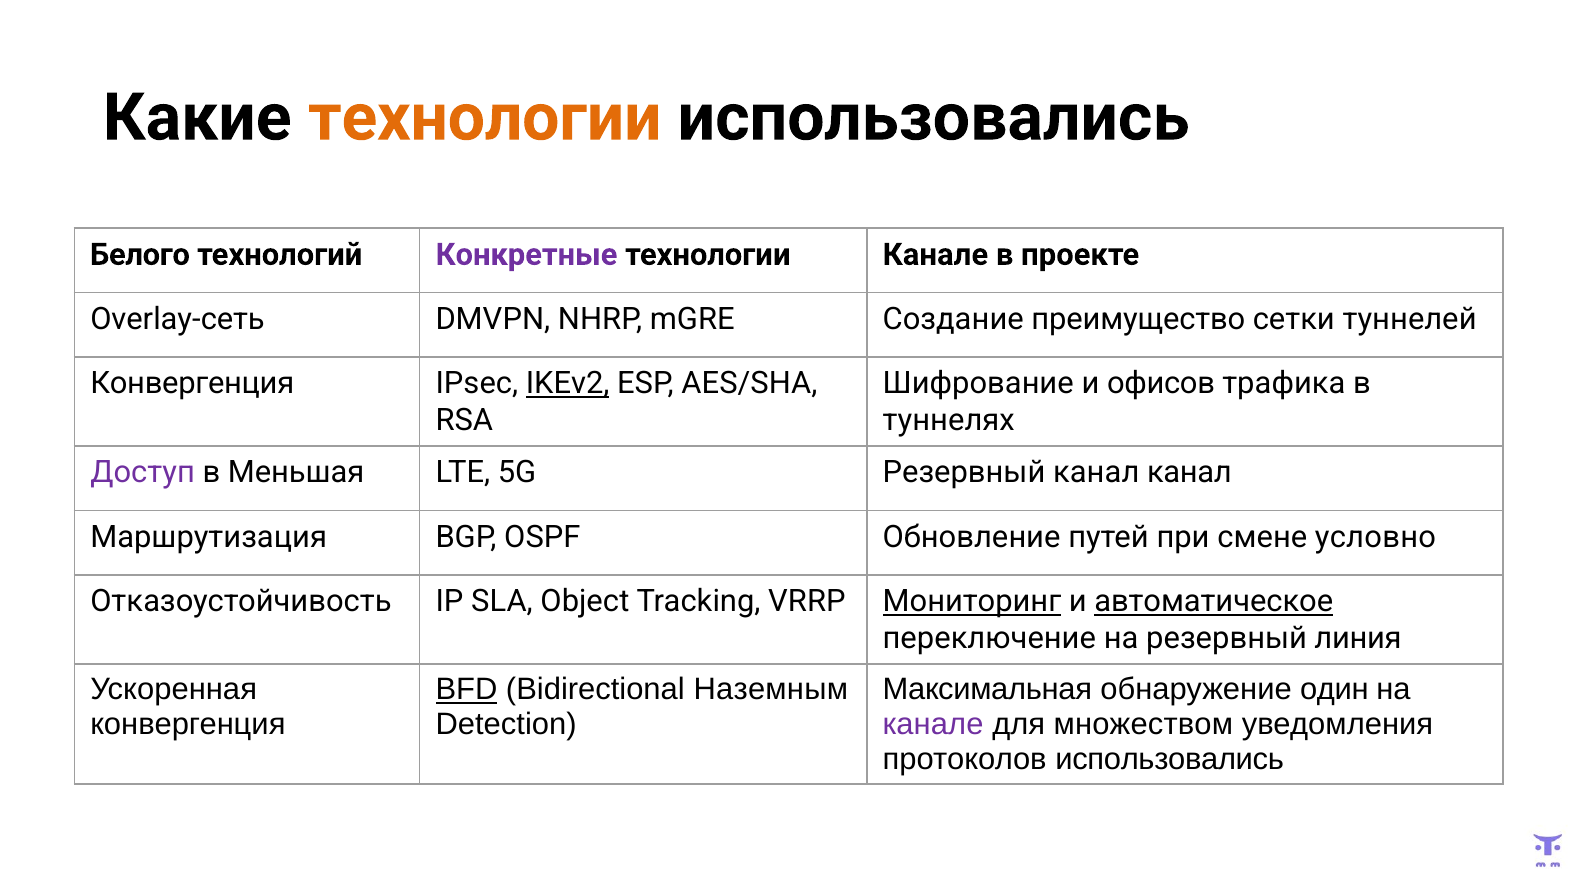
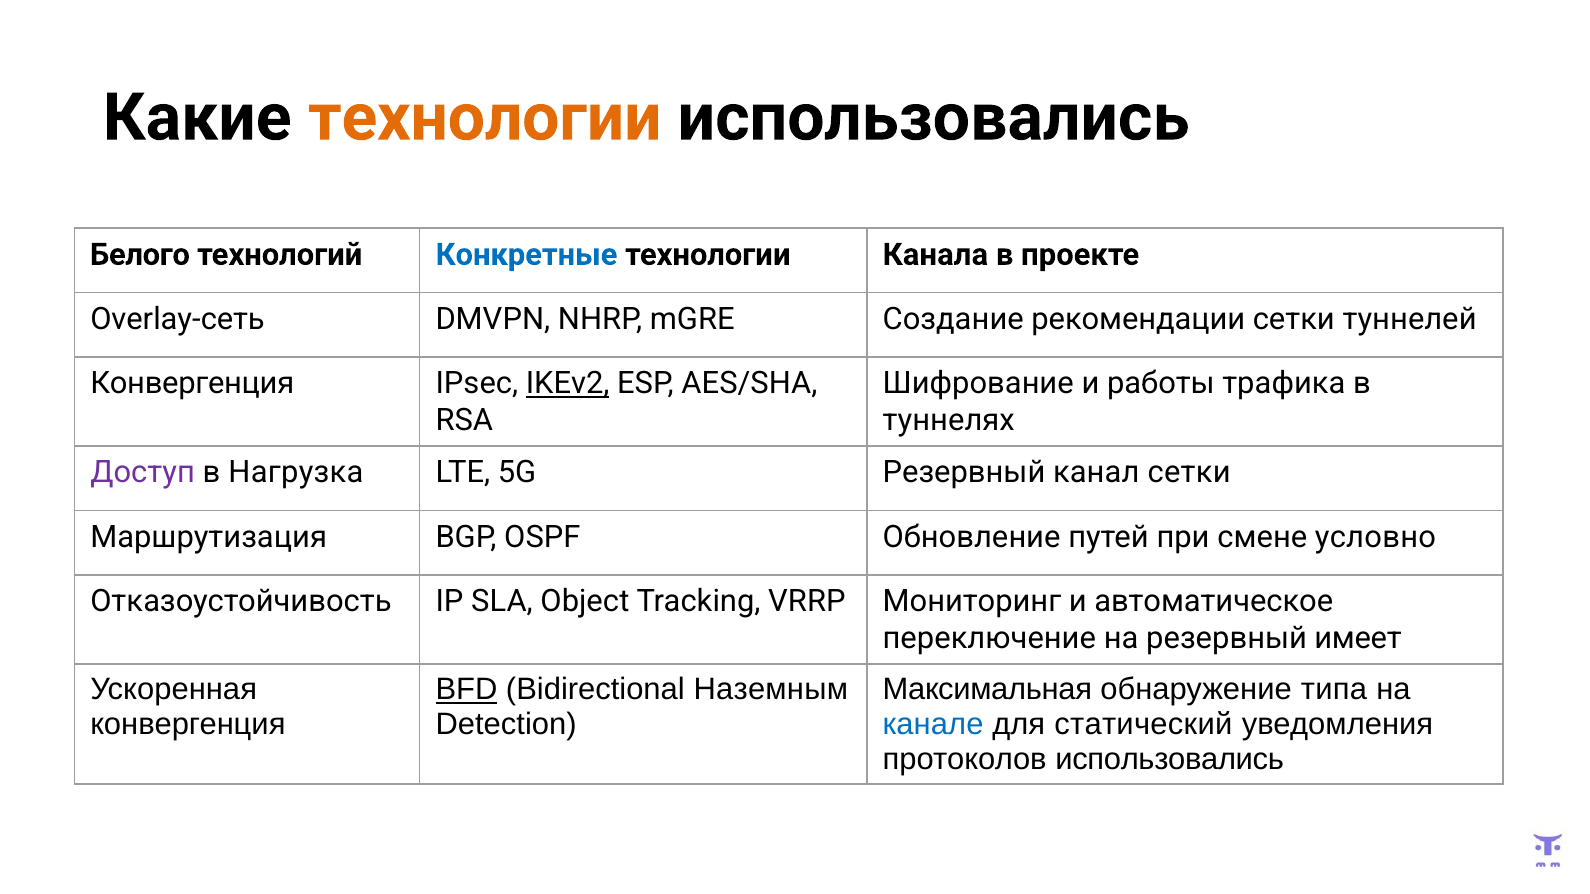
Конкретные colour: purple -> blue (526, 255)
технологии Канале: Канале -> Канала (935, 255)
преимущество: преимущество -> рекомендации (1138, 319)
офисов: офисов -> работы (1161, 384)
Меньшая: Меньшая -> Нагрузка (296, 473)
канал канал: канал -> сетки (1189, 473)
Мониторинг underline: present -> none (972, 602)
автоматическое underline: present -> none (1214, 602)
линия: линия -> имеет (1358, 638)
один: один -> типа (1334, 690)
канале colour: purple -> blue (933, 725)
множеством: множеством -> статический (1143, 725)
